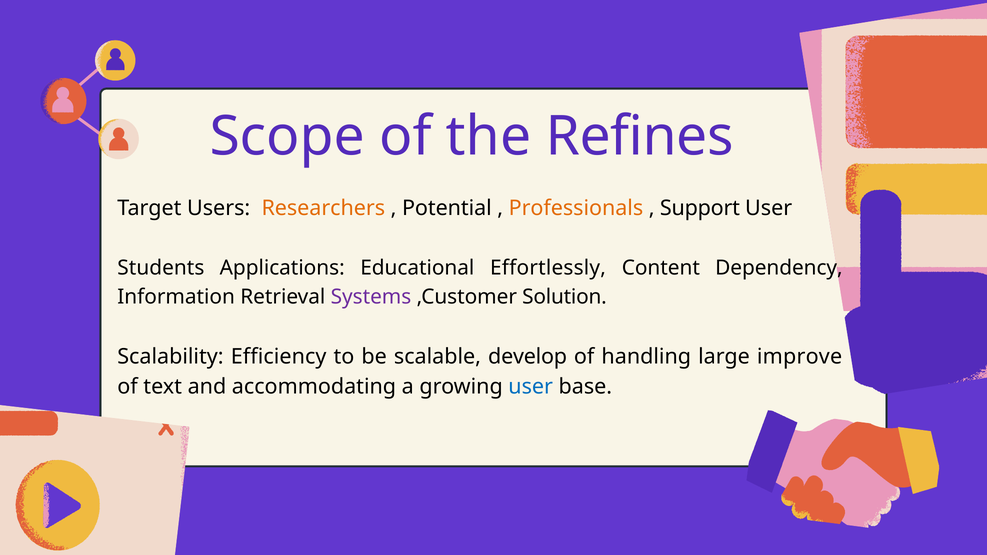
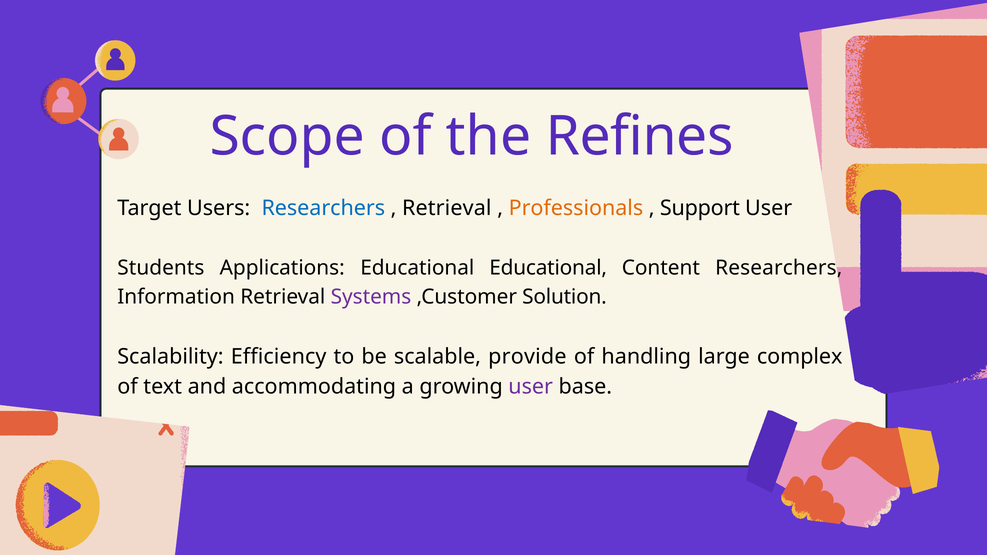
Researchers colour: orange -> blue (323, 208)
Potential: Potential -> Retrieval (447, 208)
Educational Effortlessly: Effortlessly -> Educational (548, 268)
Content Dependency: Dependency -> Researchers (779, 268)
develop: develop -> provide (527, 357)
improve: improve -> complex (800, 357)
user colour: blue -> purple (531, 387)
